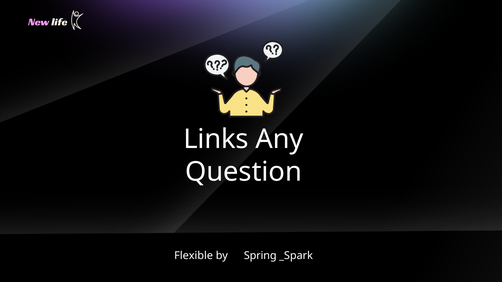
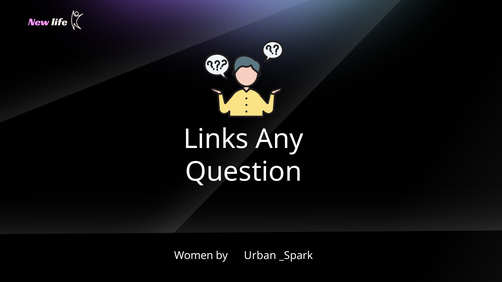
Flexible: Flexible -> Women (194, 256)
Spring: Spring -> Urban (260, 256)
